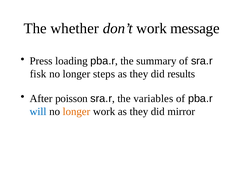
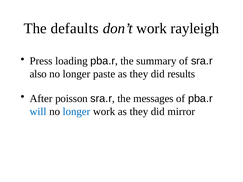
whether: whether -> defaults (75, 28)
message: message -> rayleigh (195, 28)
fisk: fisk -> also (38, 74)
steps: steps -> paste (104, 74)
variables: variables -> messages (153, 99)
longer colour: orange -> blue (77, 112)
